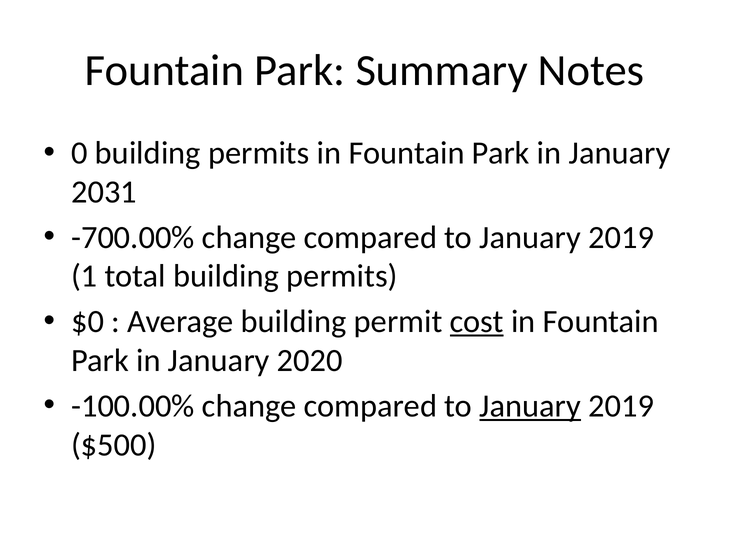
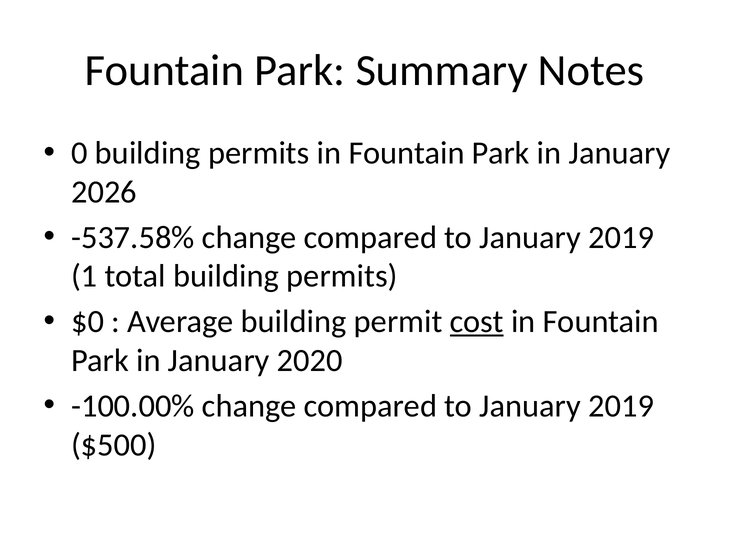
2031: 2031 -> 2026 (104, 192)
-700.00%: -700.00% -> -537.58% (133, 238)
January underline: present -> none (530, 406)
